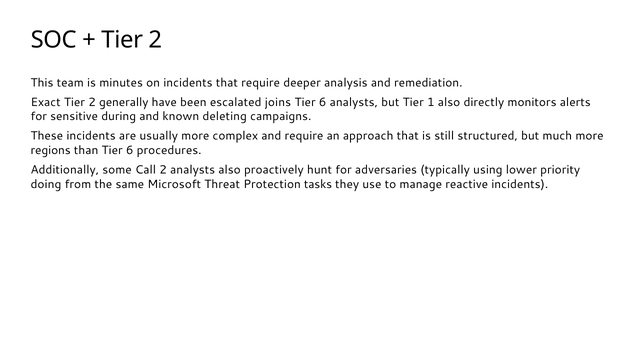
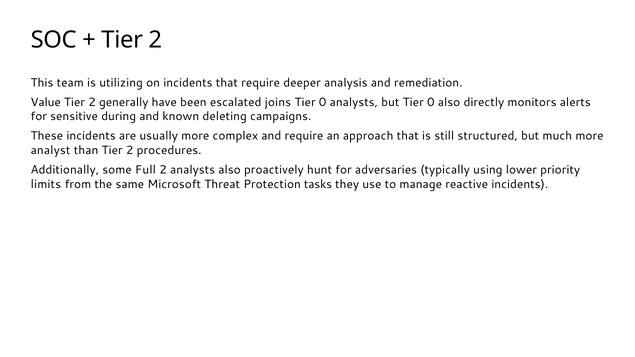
minutes: minutes -> utilizing (121, 83)
Exact: Exact -> Value (46, 102)
6: 6 -> 0 (323, 102)
but Tier 1: 1 -> 0 (431, 102)
regions: regions -> analyst (51, 150)
than Tier 6: 6 -> 2 (130, 150)
Call: Call -> Full (145, 170)
doing: doing -> limits (46, 184)
